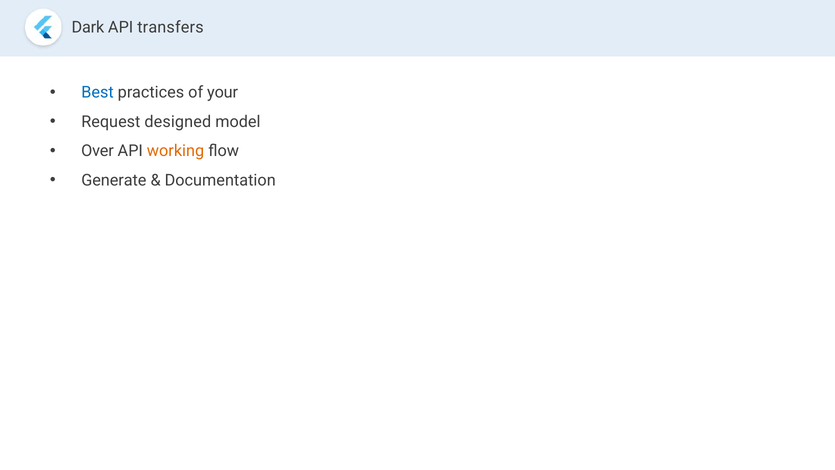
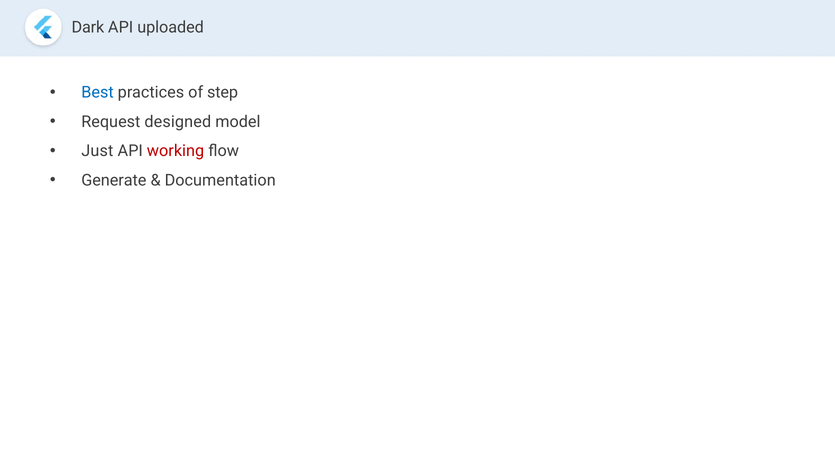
transfers: transfers -> uploaded (171, 27)
your: your -> step (223, 93)
Over: Over -> Just (97, 151)
working colour: orange -> red (176, 151)
